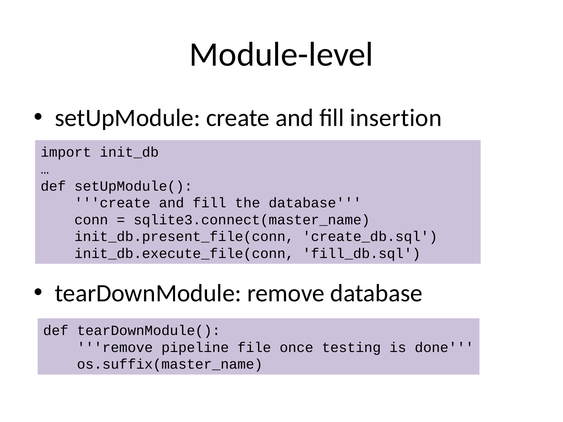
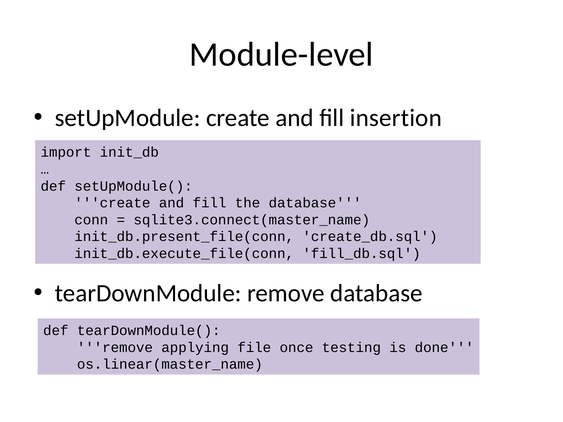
pipeline: pipeline -> applying (195, 348)
os.suffix(master_name: os.suffix(master_name -> os.linear(master_name (170, 365)
